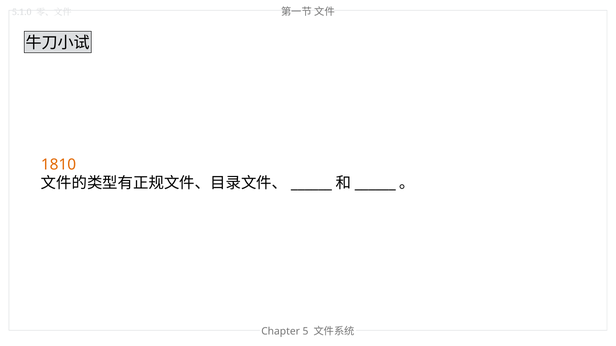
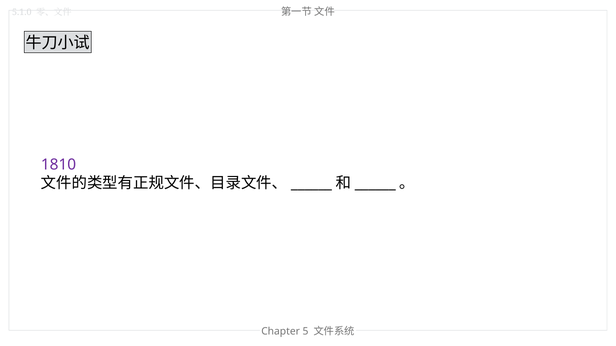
1810 colour: orange -> purple (59, 165)
